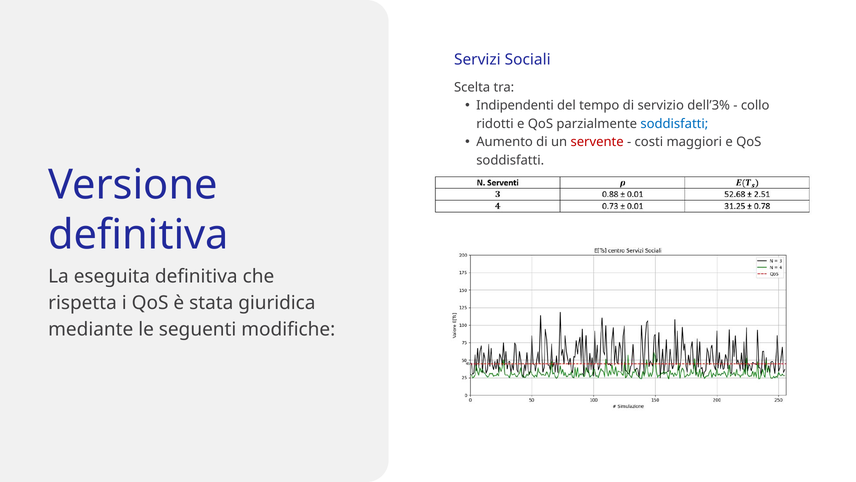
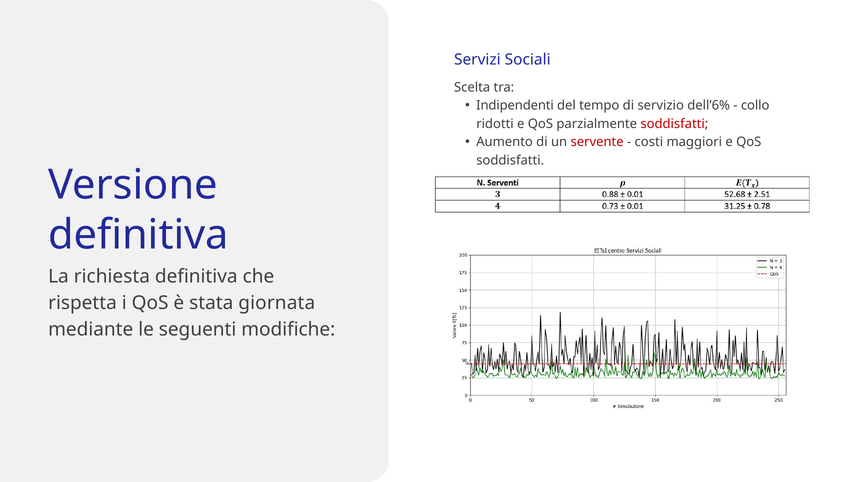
dell’3%: dell’3% -> dell’6% (709, 105)
soddisfatti colour: blue -> red (674, 124)
eseguita: eseguita -> richiesta (112, 276)
giuridica: giuridica -> giornata (277, 303)
